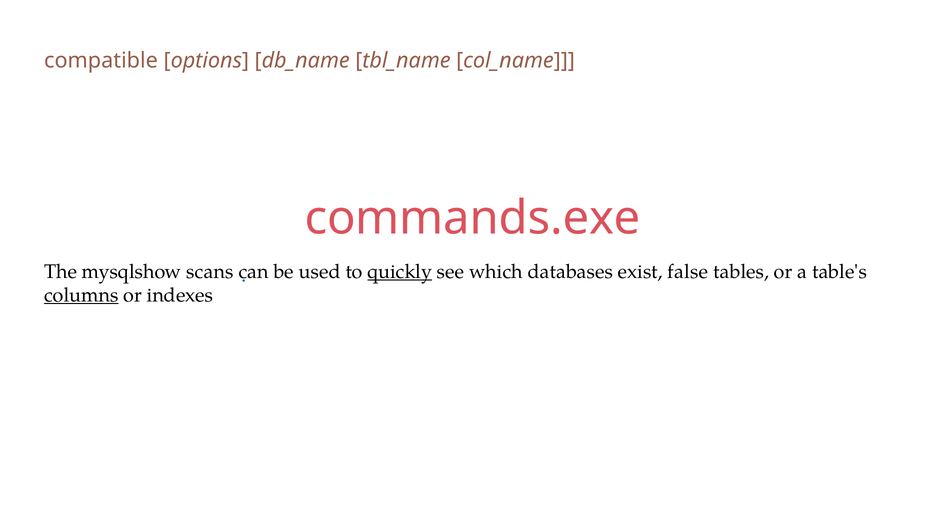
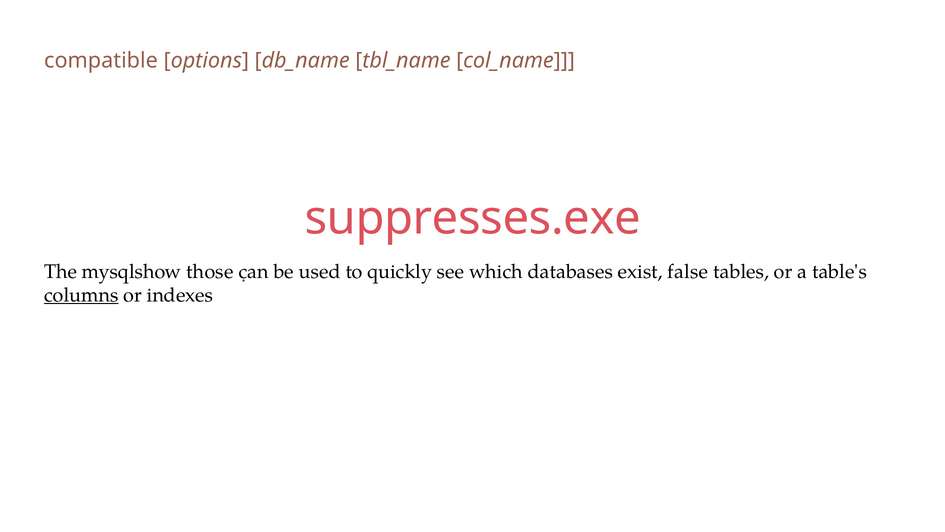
commands.exe: commands.exe -> suppresses.exe (473, 218)
scans: scans -> those (210, 271)
quickly underline: present -> none (400, 271)
